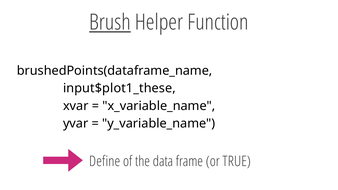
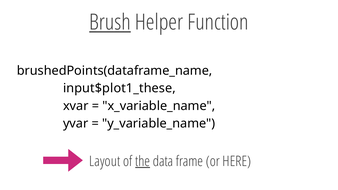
Define: Define -> Layout (105, 161)
the underline: none -> present (143, 161)
TRUE: TRUE -> HERE (237, 161)
